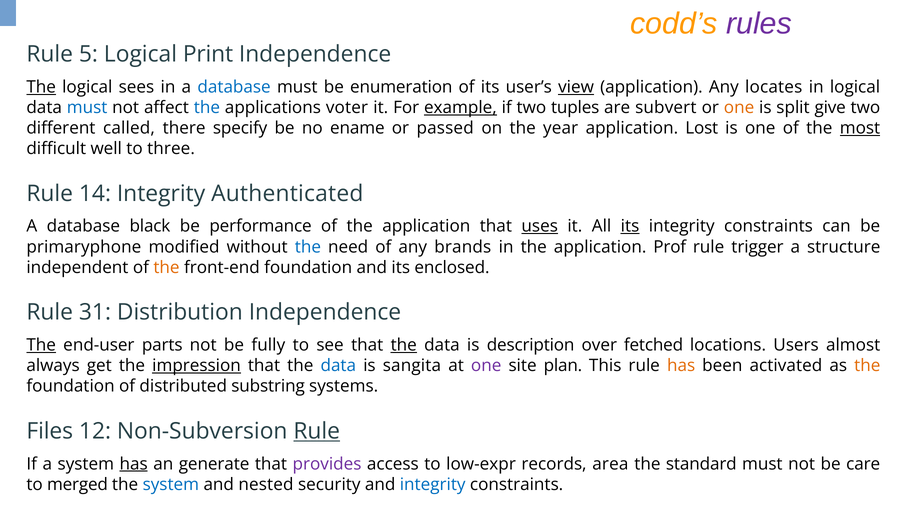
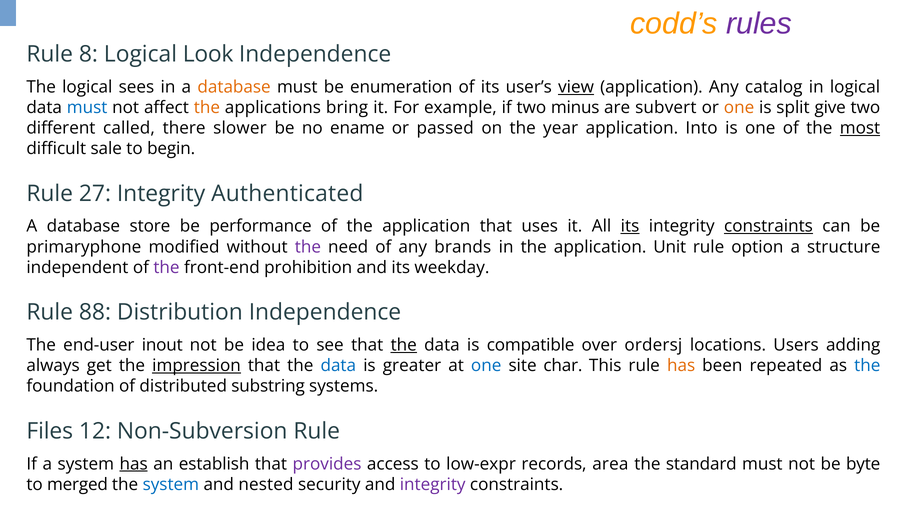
5: 5 -> 8 (88, 54)
Print: Print -> Look (208, 54)
The underline: present -> none (41, 87)
database colour: blue -> orange (234, 87)
locates: locates -> catalog (774, 87)
the colour: blue -> orange (207, 107)
voter: voter -> bring (347, 107)
example underline: present -> none (460, 107)
tuples: tuples -> minus (575, 107)
specify: specify -> slower (240, 128)
Lost: Lost -> Into (702, 128)
well: well -> sale (106, 149)
three: three -> begin (171, 149)
14: 14 -> 27 (95, 193)
black: black -> store (150, 226)
uses underline: present -> none (540, 226)
constraints underline: none -> present (768, 226)
the colour: blue -> purple (308, 247)
Prof: Prof -> Unit (670, 247)
trigger: trigger -> option (757, 247)
the colour: orange -> purple (166, 267)
front-end foundation: foundation -> prohibition (308, 267)
enclosed: enclosed -> weekday (452, 267)
31: 31 -> 88 (95, 312)
The underline: present -> none (41, 345)
parts: parts -> inout (162, 345)
fully: fully -> idea (268, 345)
description: description -> compatible (531, 345)
fetched: fetched -> ordersj (653, 345)
almost: almost -> adding (853, 345)
sangita: sangita -> greater (412, 365)
one colour: purple -> blue (486, 365)
plan: plan -> char (563, 365)
activated: activated -> repeated (786, 365)
the colour: orange -> blue (867, 365)
Rule underline: present -> none (317, 431)
generate: generate -> establish (214, 463)
care: care -> byte (863, 463)
integrity colour: blue -> purple (433, 484)
